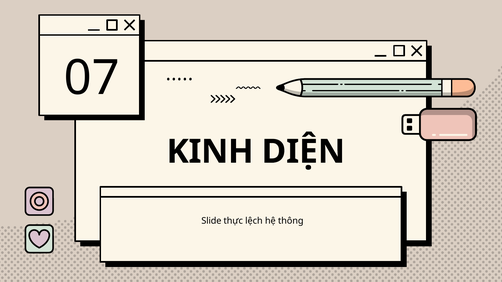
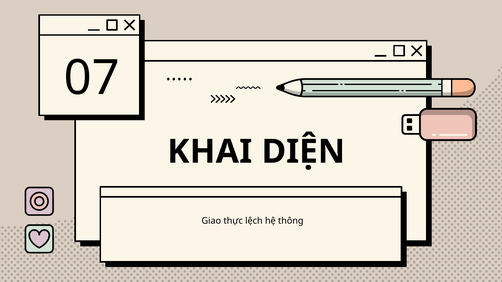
KINH: KINH -> KHAI (210, 152)
Slide: Slide -> Giao (211, 221)
